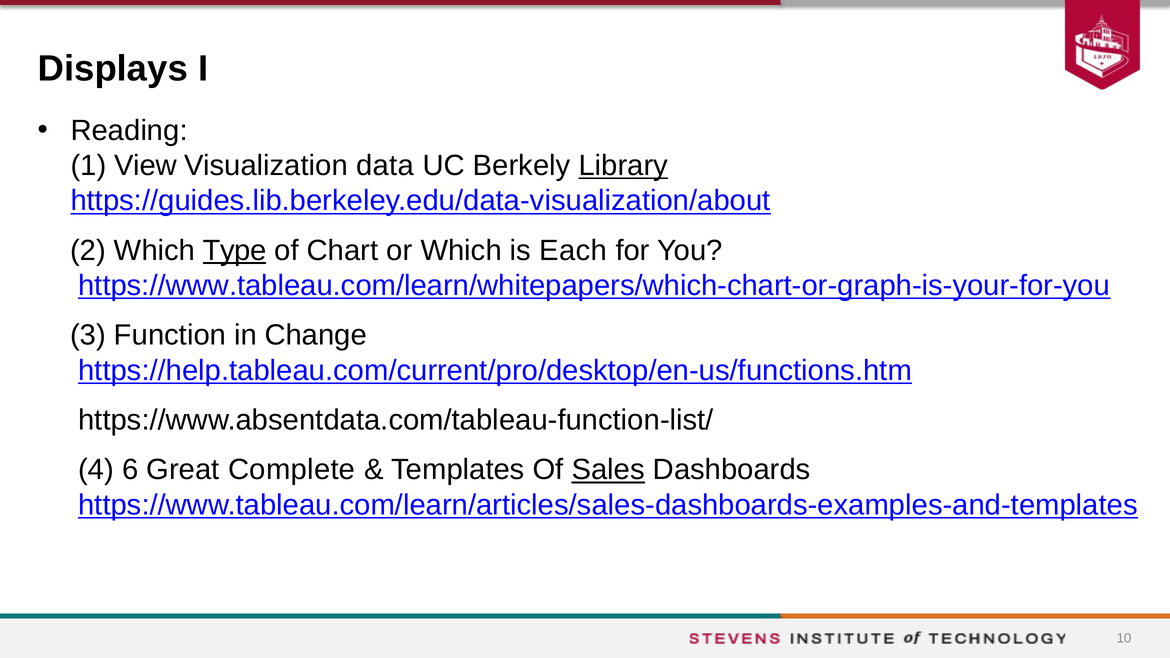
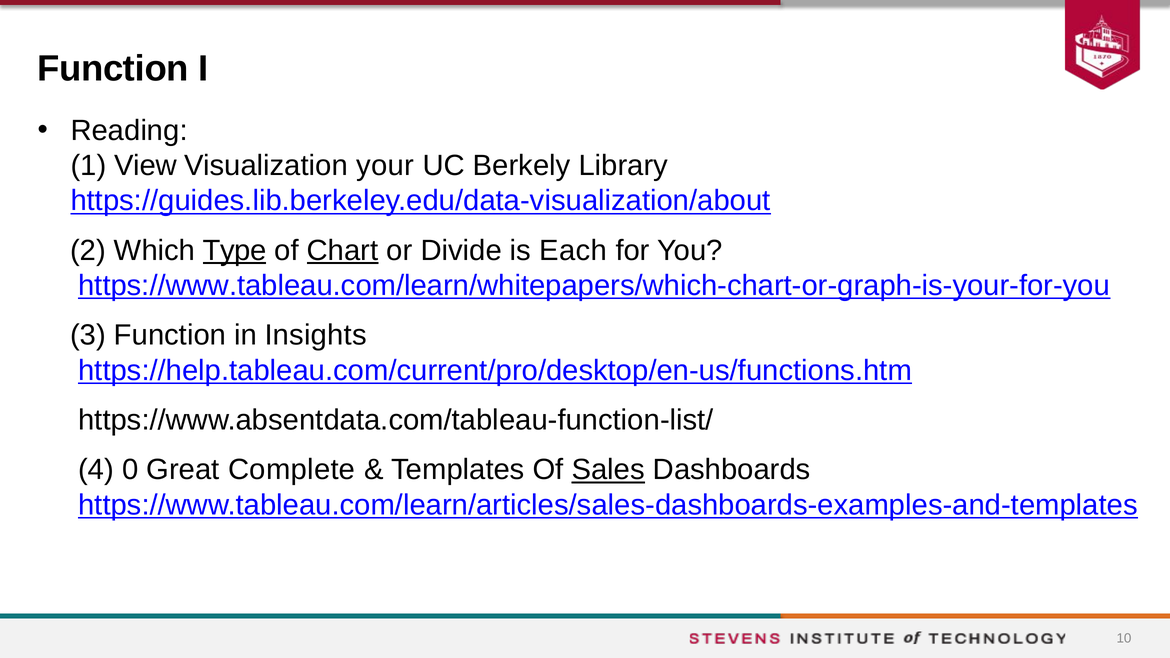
Displays: Displays -> Function (113, 69)
data: data -> your (385, 166)
Library underline: present -> none (623, 166)
Chart underline: none -> present (343, 251)
or Which: Which -> Divide (461, 251)
Change: Change -> Insights (316, 335)
6: 6 -> 0 (130, 470)
